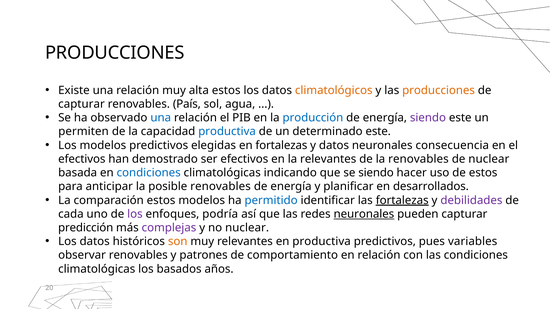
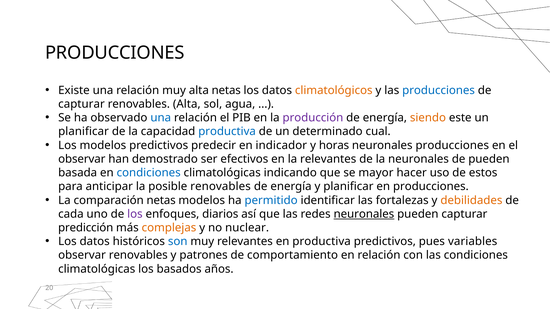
alta estos: estos -> netas (226, 90)
producciones colour: orange -> blue (439, 90)
renovables País: País -> Alta (187, 104)
producción colour: blue -> purple (313, 118)
siendo colour: purple -> orange (428, 118)
permiten: permiten -> planificar (84, 132)
determinado este: este -> cual (378, 132)
elegidas: elegidas -> predecir (214, 145)
en fortalezas: fortalezas -> indicador (281, 145)
y datos: datos -> horas (334, 145)
neuronales consecuencia: consecuencia -> producciones (452, 145)
efectivos: efectivos -> observar (82, 159)
la renovables: renovables -> neuronales (418, 159)
de nuclear: nuclear -> pueden (489, 159)
se siendo: siendo -> mayor (376, 173)
en desarrollados: desarrollados -> producciones (431, 187)
comparación estos: estos -> netas (161, 200)
fortalezas underline: present -> none (402, 200)
debilidades colour: purple -> orange (471, 200)
podría: podría -> diarios (220, 214)
complejas colour: purple -> orange (169, 228)
son colour: orange -> blue (178, 242)
